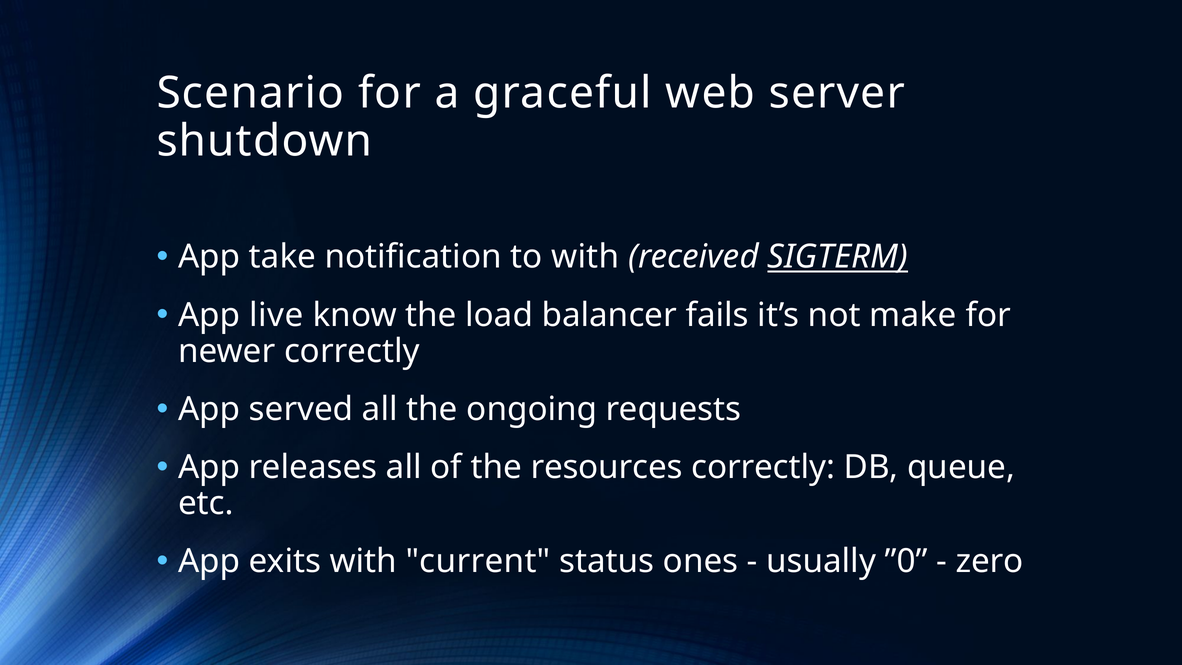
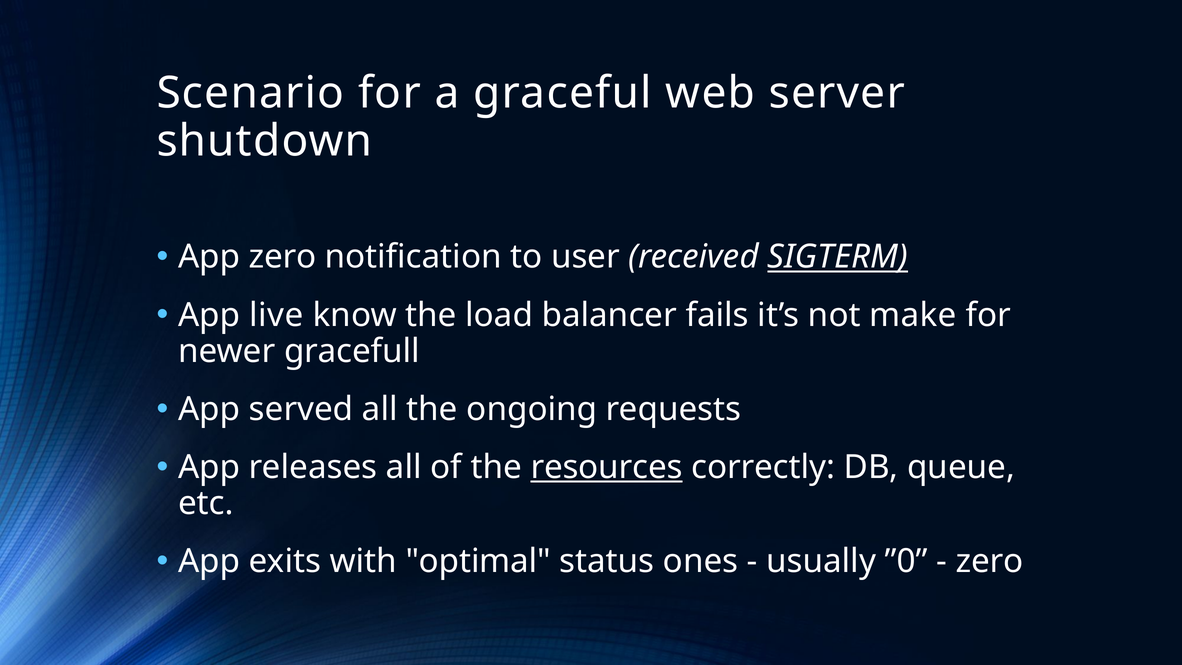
App take: take -> zero (283, 257)
to with: with -> user (585, 257)
newer correctly: correctly -> gracefull (352, 351)
resources underline: none -> present (607, 467)
current: current -> optimal (478, 561)
